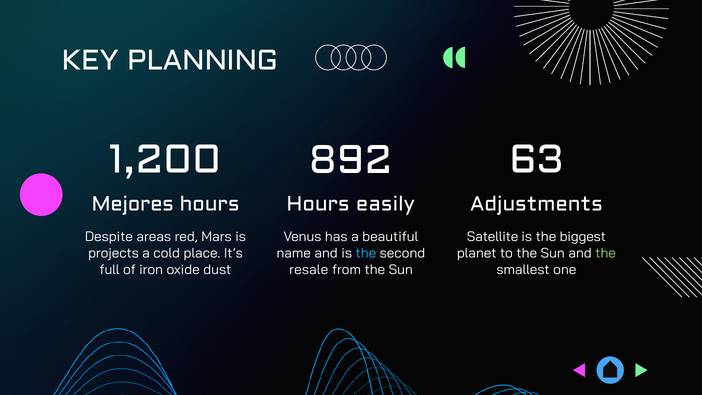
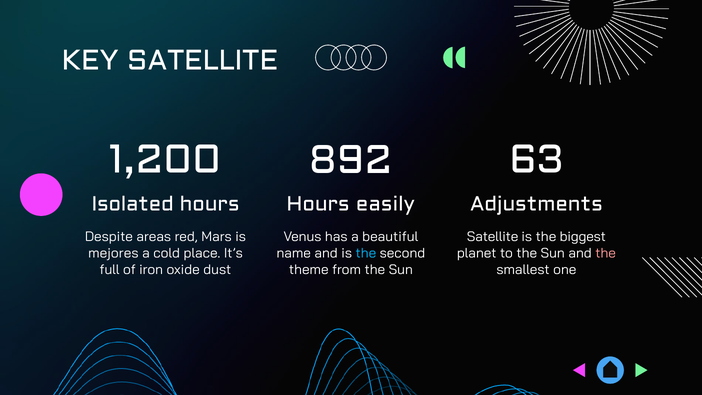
KEY PLANNING: PLANNING -> SATELLITE (203, 60)
Mejores: Mejores -> Isolated (133, 204)
projects: projects -> mejores (113, 253)
the colour: light green -> pink (606, 253)
resale: resale -> theme (309, 269)
